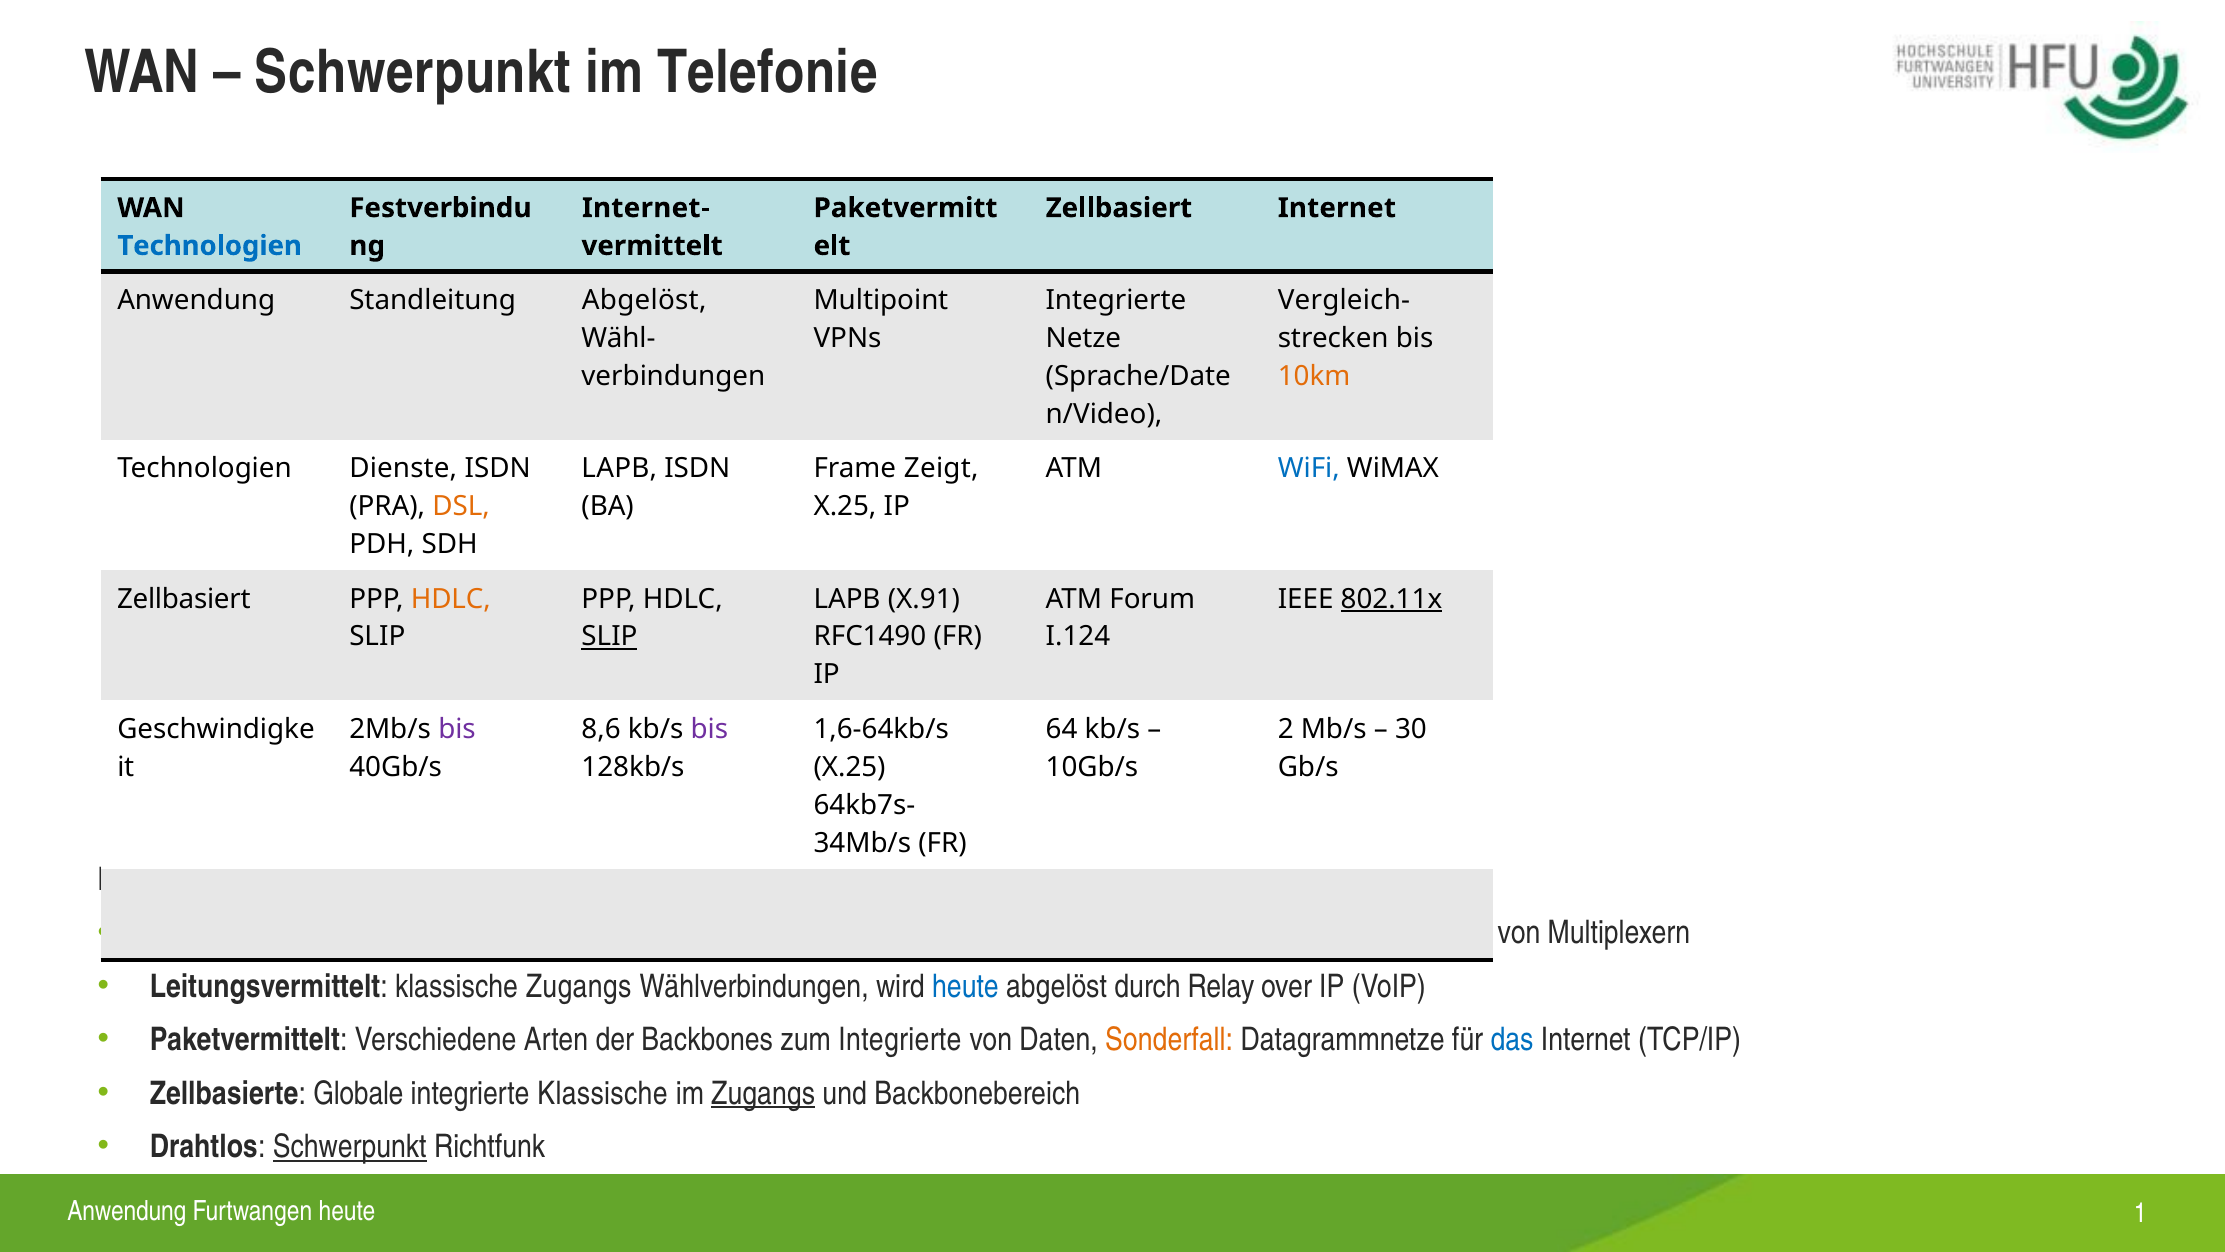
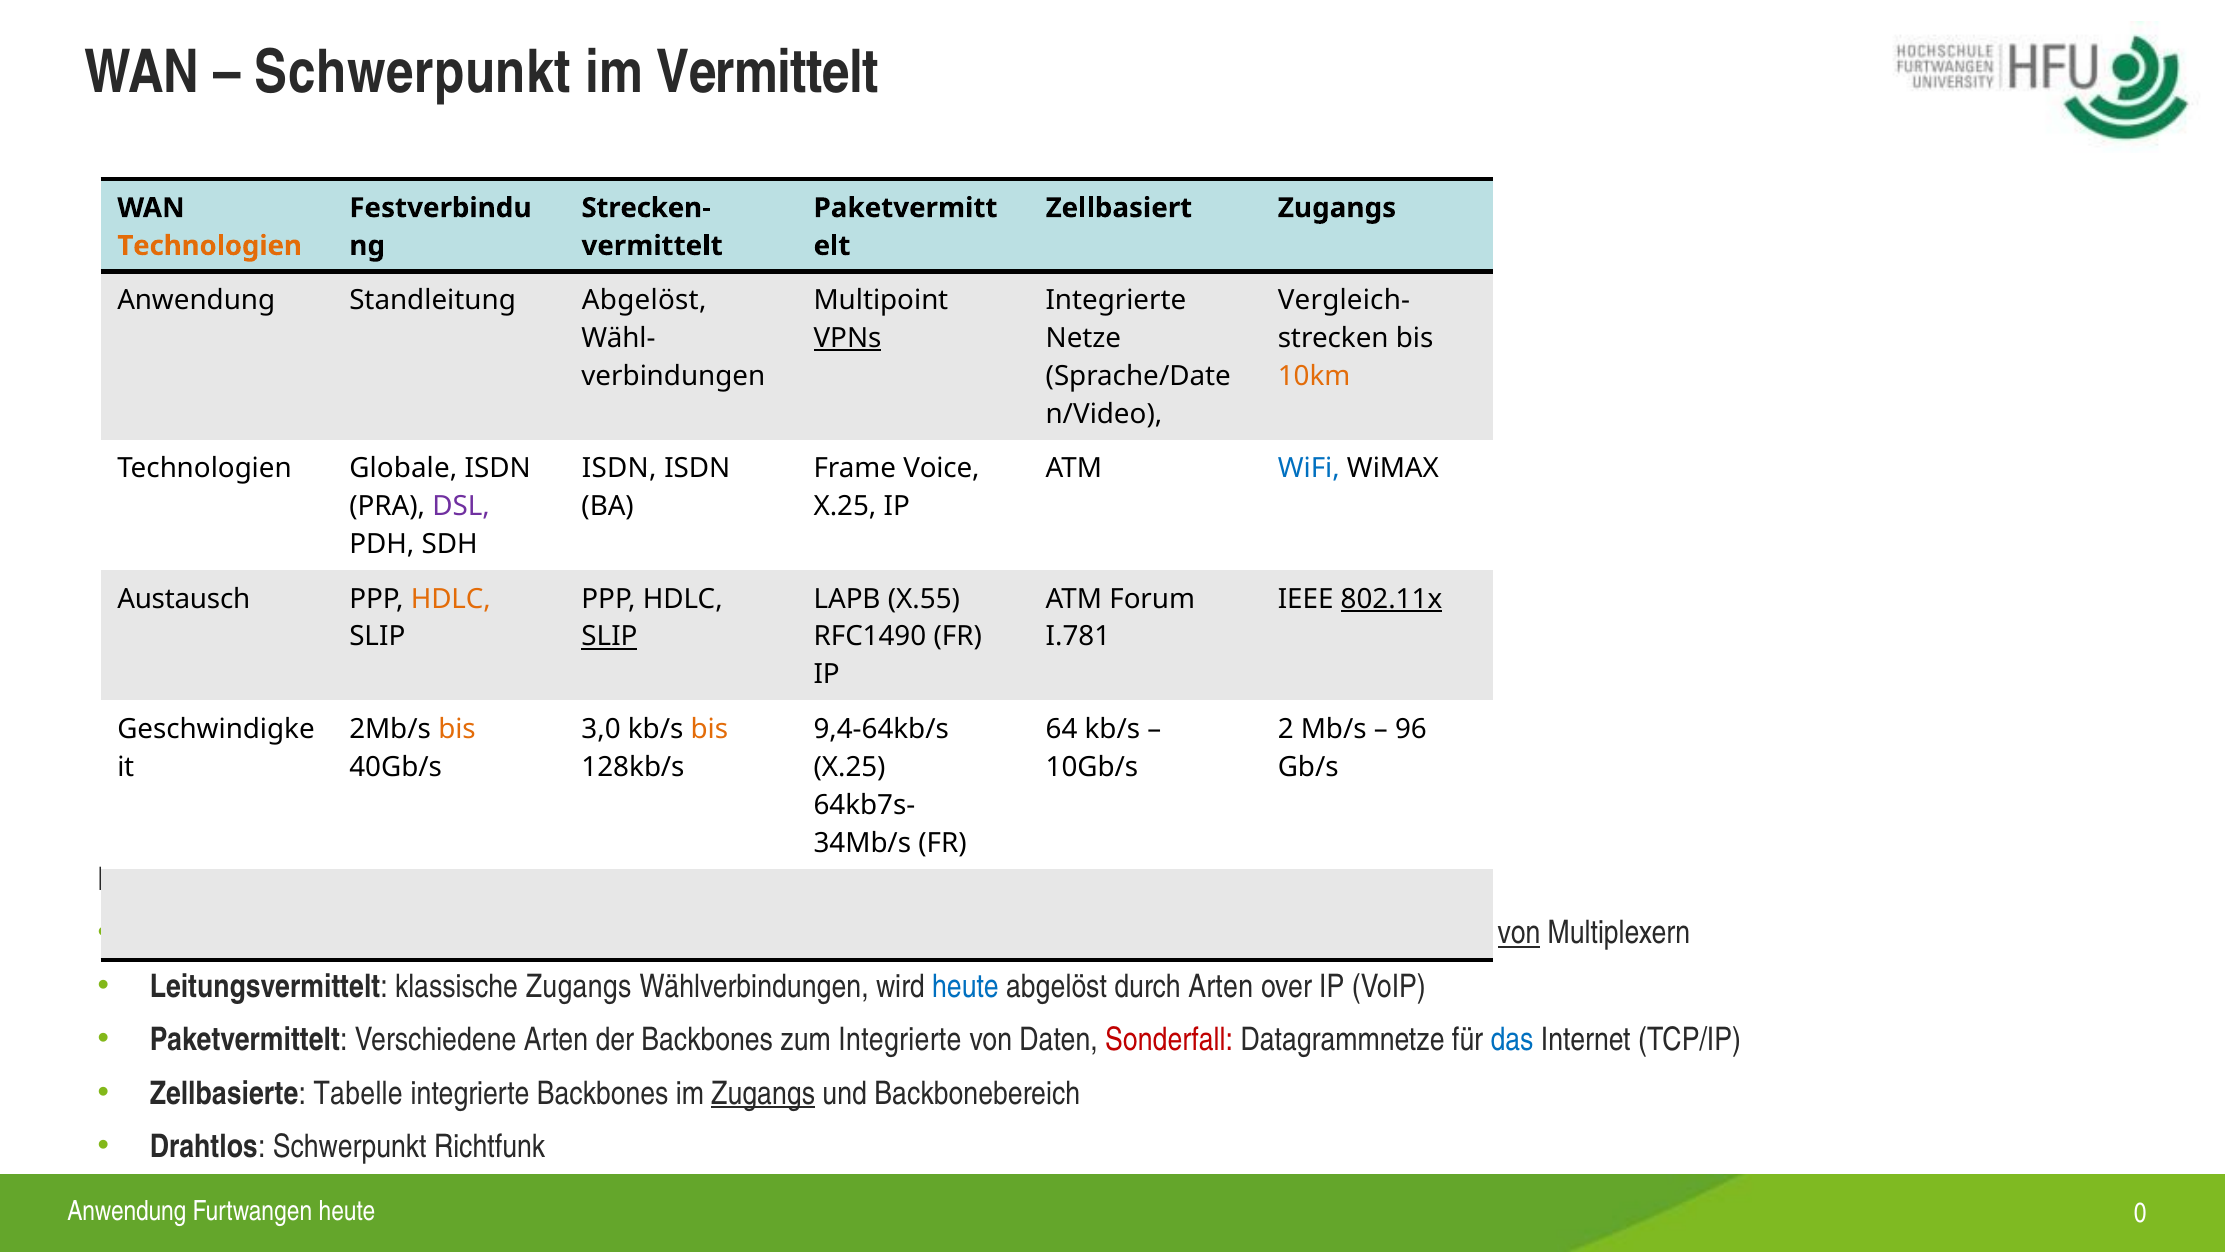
im Telefonie: Telefonie -> Vermittelt (768, 73)
Internet-: Internet- -> Strecken- (646, 208)
Zellbasiert Internet: Internet -> Zugangs (1337, 208)
Technologien colour: blue -> orange (210, 246)
VPNs underline: none -> present (848, 338)
Technologien Dienste: Dienste -> Globale (403, 468)
LAPB: LAPB -> ISDN (619, 468)
Frame Zeigt: Zeigt -> Voice (941, 468)
DSL colour: orange -> purple (461, 506)
Zellbasiert: Zellbasiert -> Austausch (184, 599)
X.91: X.91 -> X.55 (924, 599)
I.124: I.124 -> I.781 (1078, 637)
bis colour: purple -> orange (457, 729)
8,6: 8,6 -> 3,0 (601, 729)
bis colour: purple -> orange (709, 729)
1,6-64kb/s: 1,6-64kb/s -> 9,4-64kb/s (881, 729)
30: 30 -> 96 (1411, 729)
von underline: none -> present (1519, 933)
durch Relay: Relay -> Arten (1221, 986)
Sonderfall colour: orange -> red (1169, 1040)
Zellbasierte Globale: Globale -> Tabelle (358, 1093)
integrierte Klassische: Klassische -> Backbones (603, 1093)
Schwerpunkt underline: present -> none (350, 1146)
1: 1 -> 0 (2140, 1213)
